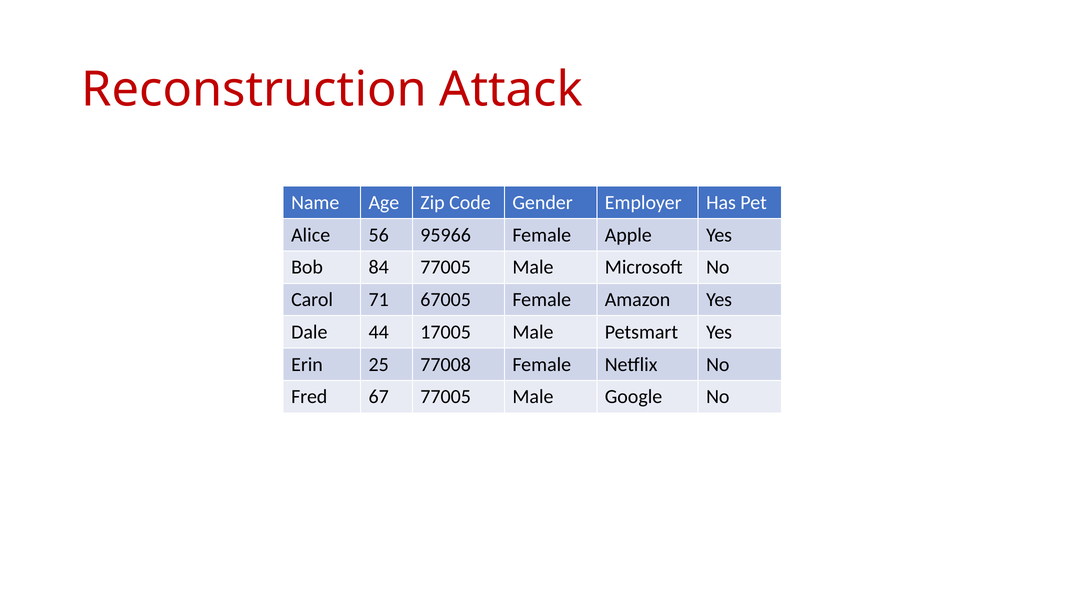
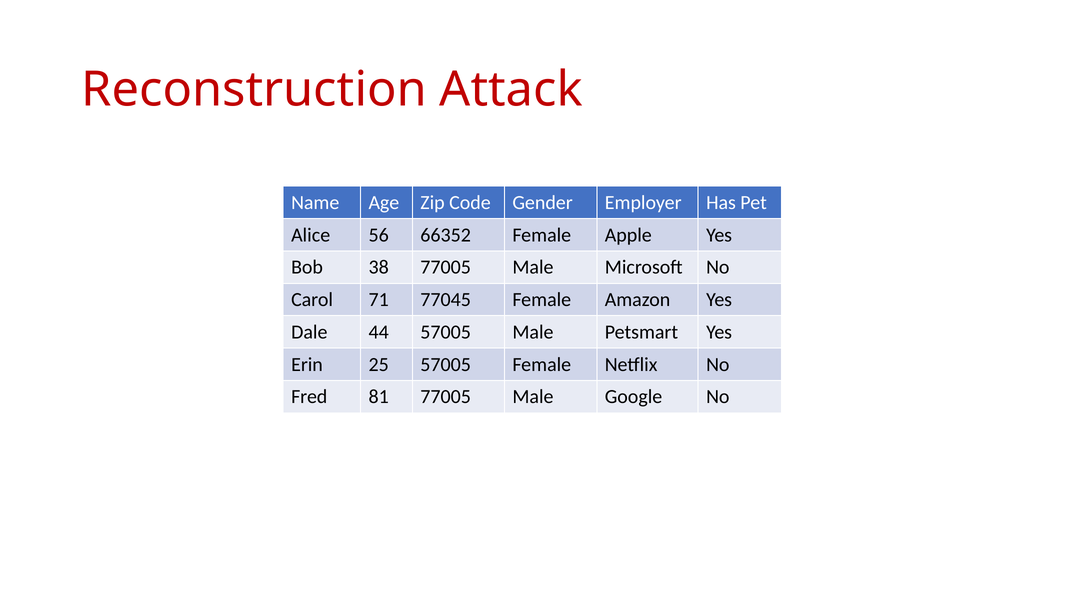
95966: 95966 -> 66352 (446, 235)
84: 84 -> 38 (379, 267)
67005: 67005 -> 77045 (446, 300)
44 17005: 17005 -> 57005 (446, 332)
25 77008: 77008 -> 57005 (446, 365)
67: 67 -> 81 (379, 397)
